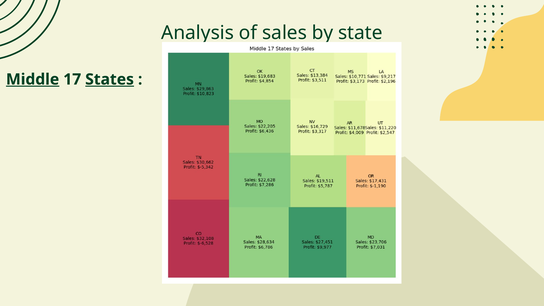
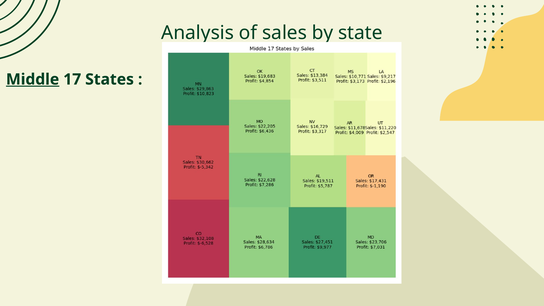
States underline: present -> none (110, 79)
